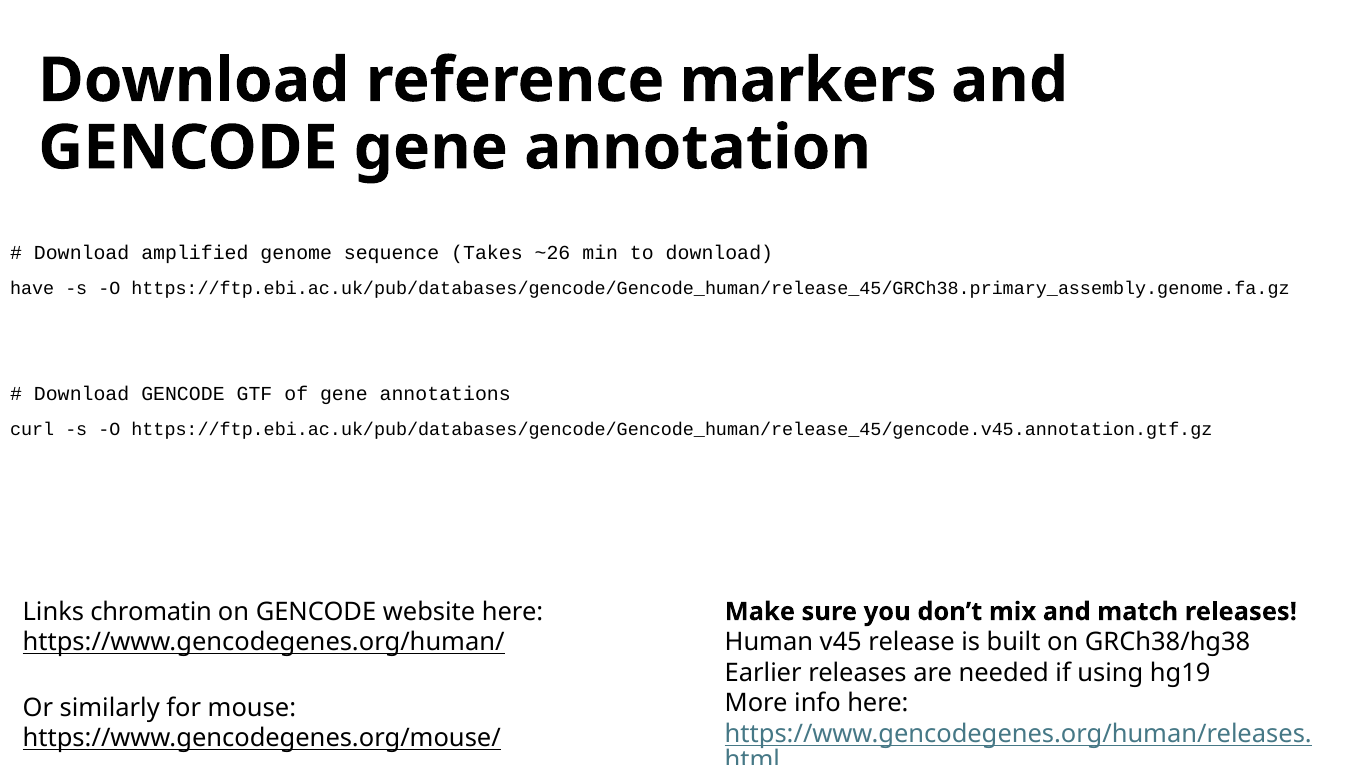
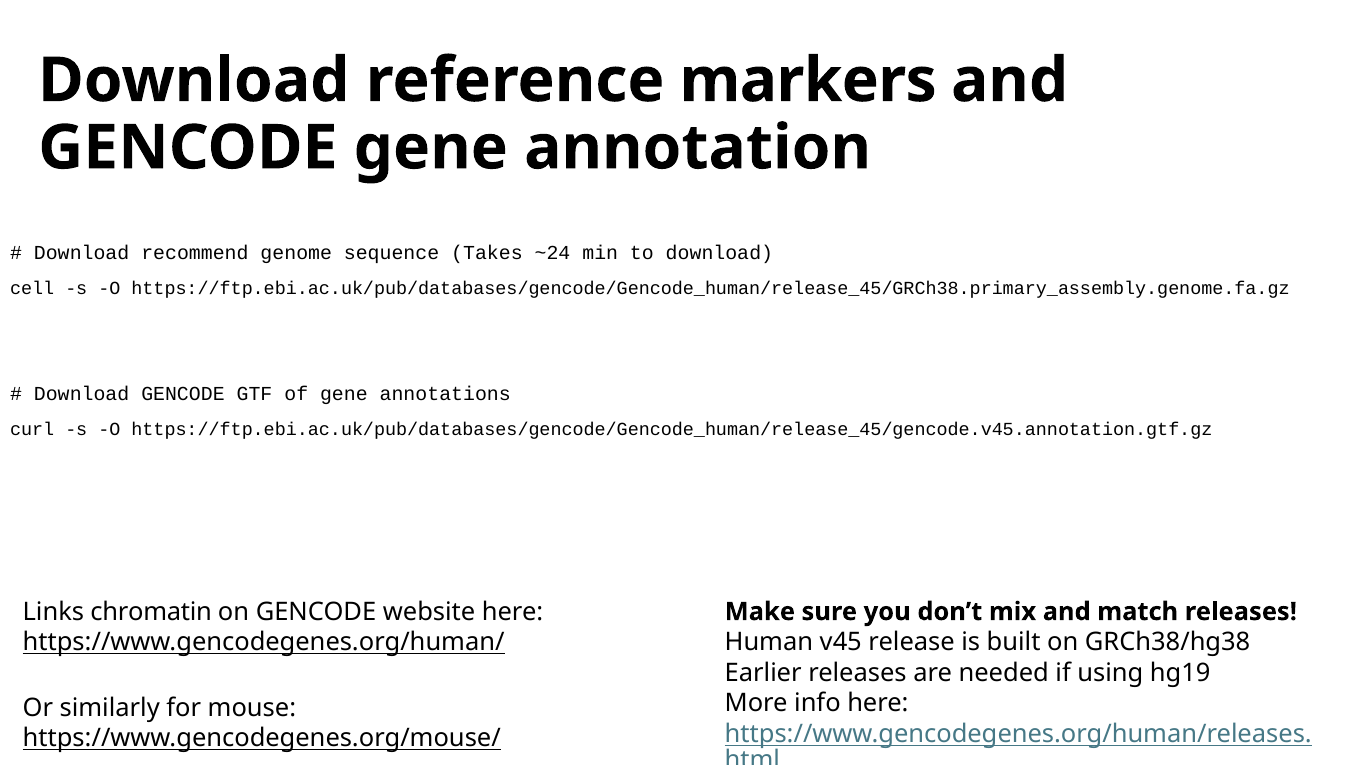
amplified: amplified -> recommend (195, 253)
~26: ~26 -> ~24 (553, 253)
have: have -> cell (32, 288)
